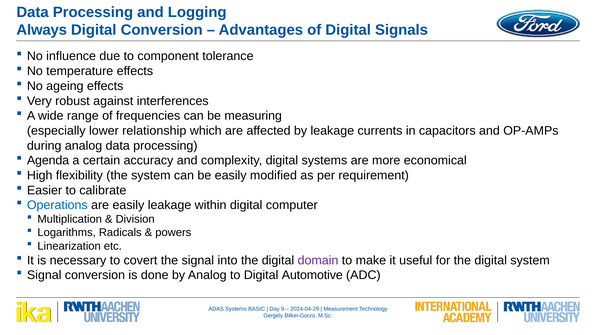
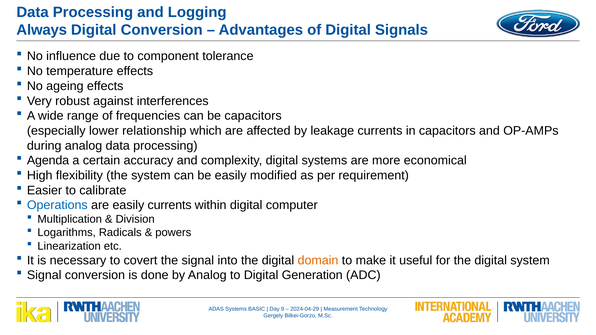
be measuring: measuring -> capacitors (253, 116)
easily leakage: leakage -> currents (170, 205)
domain colour: purple -> orange (318, 260)
Automotive: Automotive -> Generation (312, 275)
